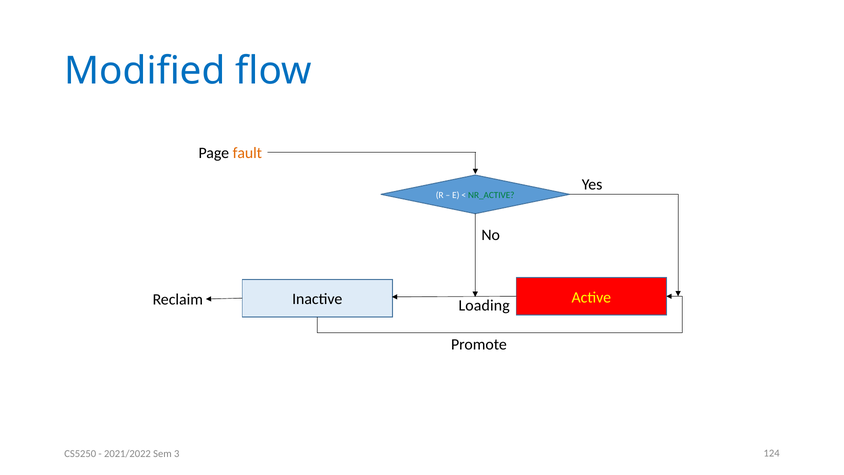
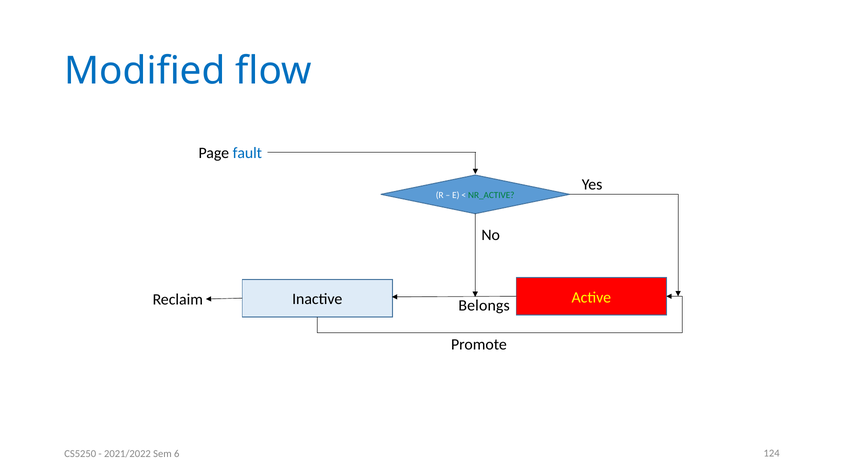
fault colour: orange -> blue (247, 153)
Loading: Loading -> Belongs (484, 306)
3: 3 -> 6 (177, 453)
